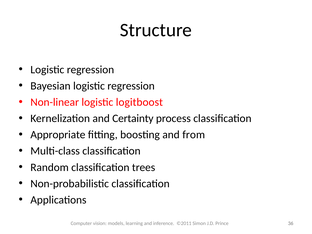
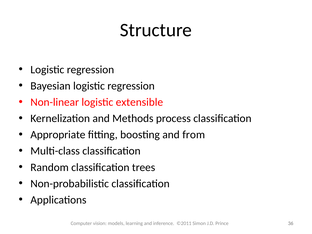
logitboost: logitboost -> extensible (139, 102)
Certainty: Certainty -> Methods (133, 118)
